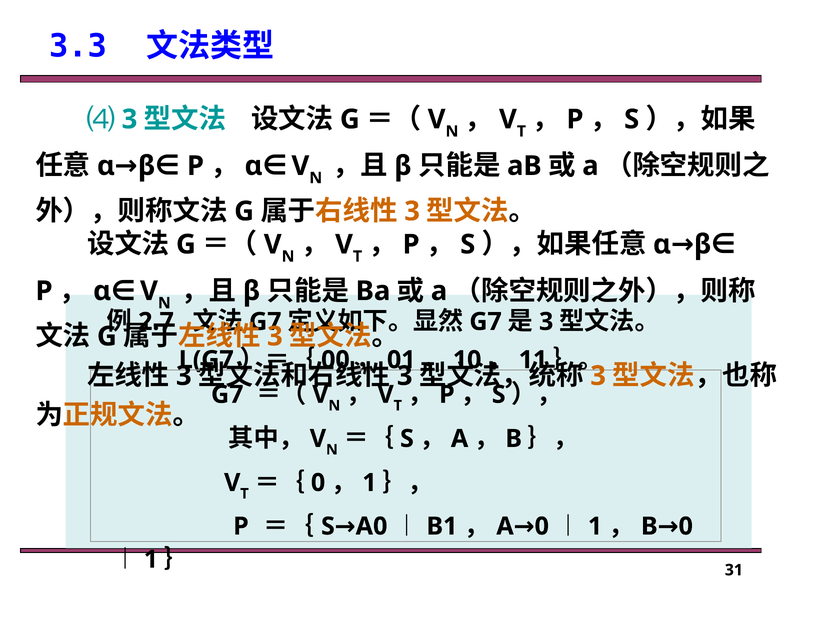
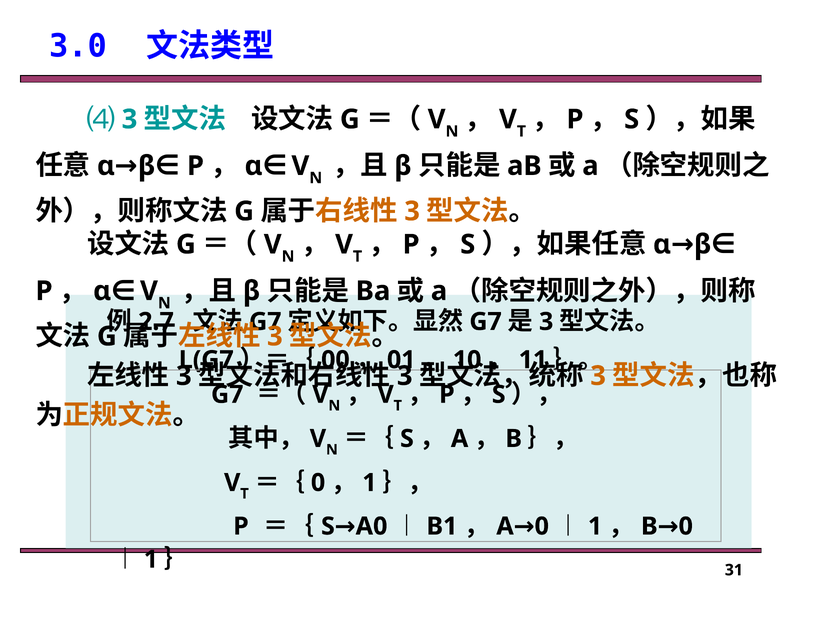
3.3: 3.3 -> 3.0 (78, 46)
